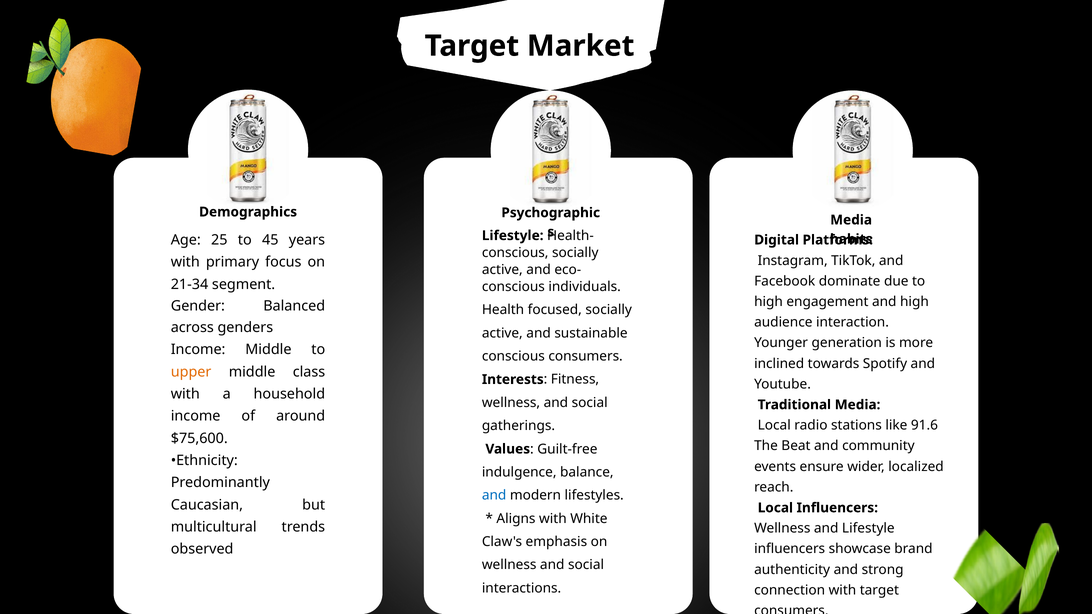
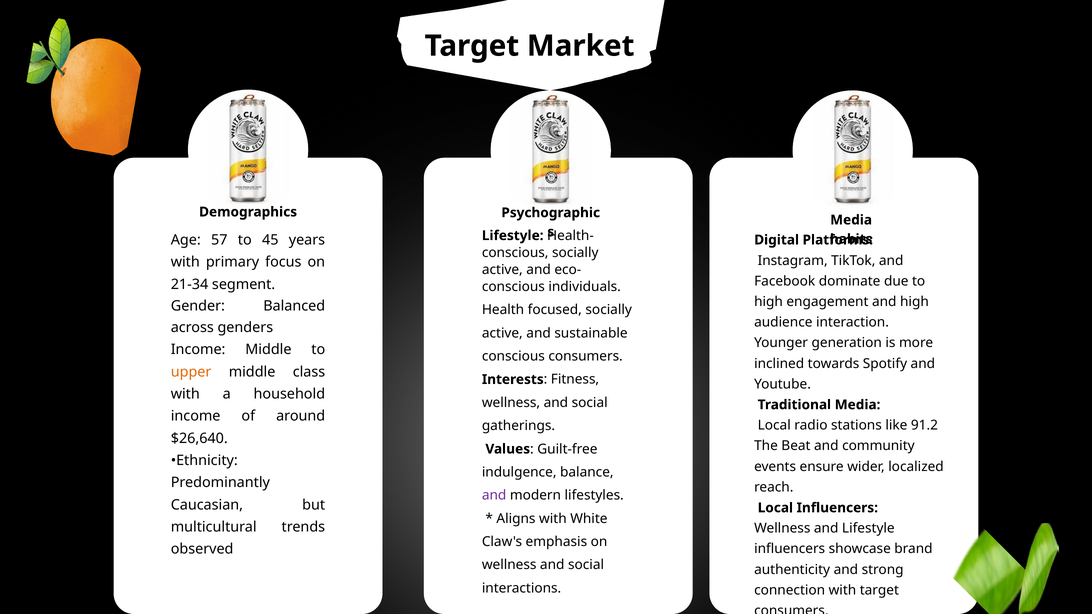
25: 25 -> 57 (219, 240)
91.6: 91.6 -> 91.2 (924, 426)
$75,600: $75,600 -> $26,640 (199, 438)
and colour: blue -> purple (494, 496)
